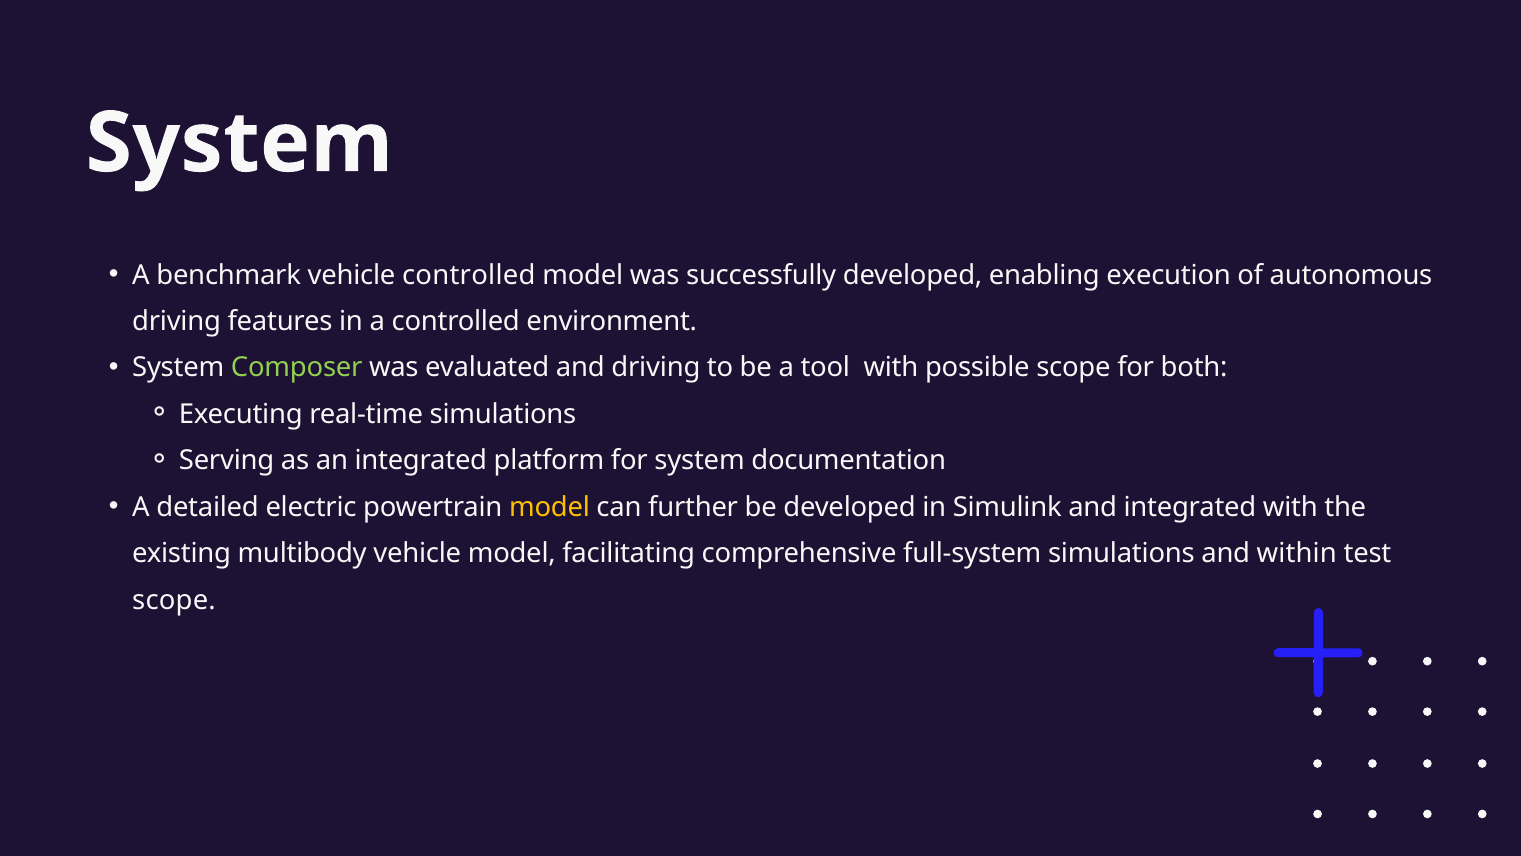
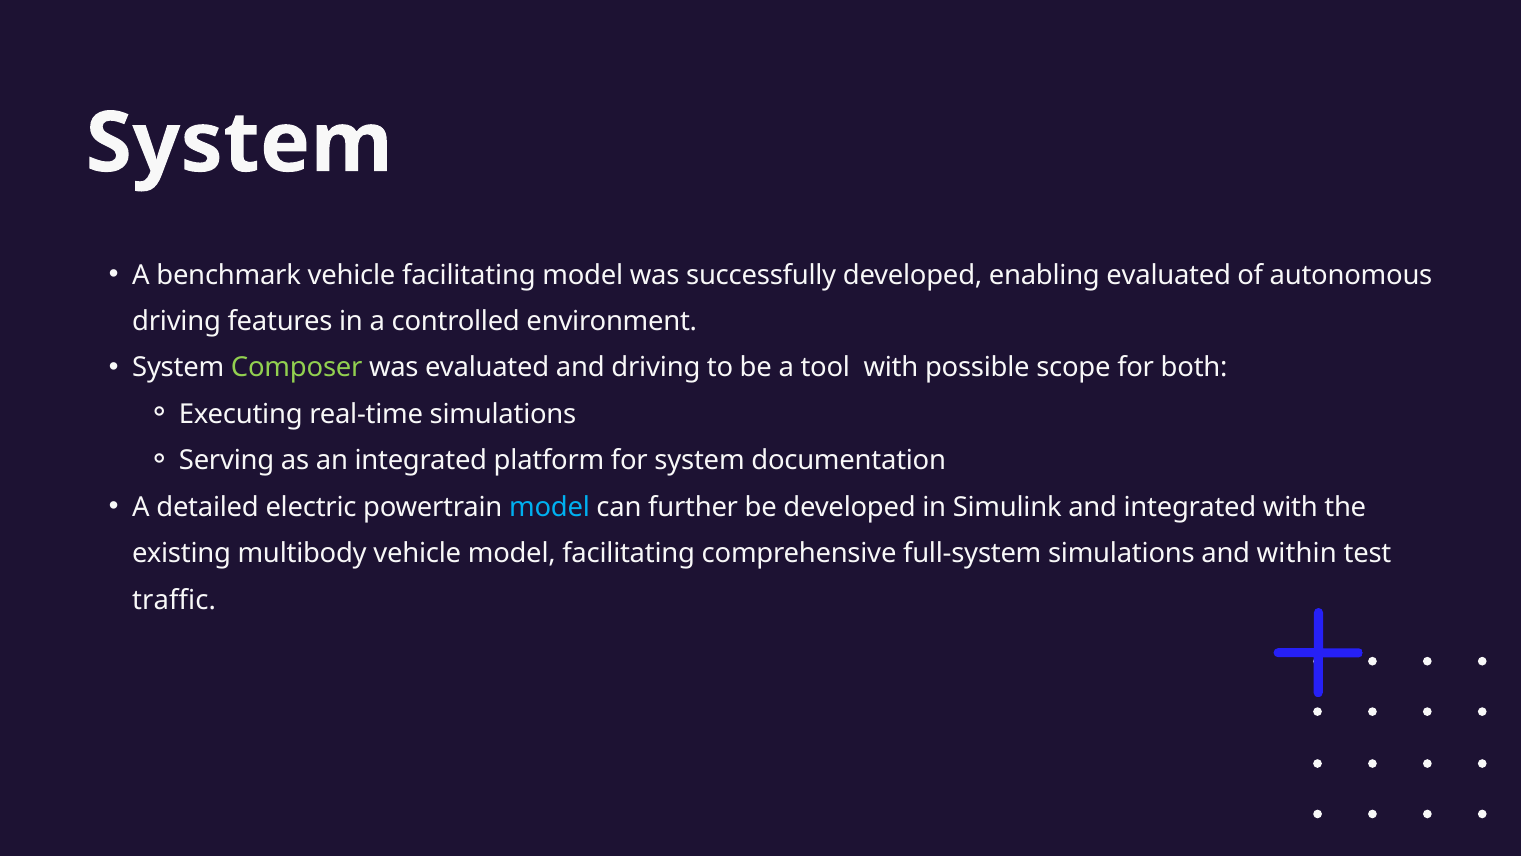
vehicle controlled: controlled -> facilitating (469, 275)
enabling execution: execution -> evaluated (1169, 275)
model colour: yellow -> light blue (550, 507)
scope: scope -> traffic (174, 600)
